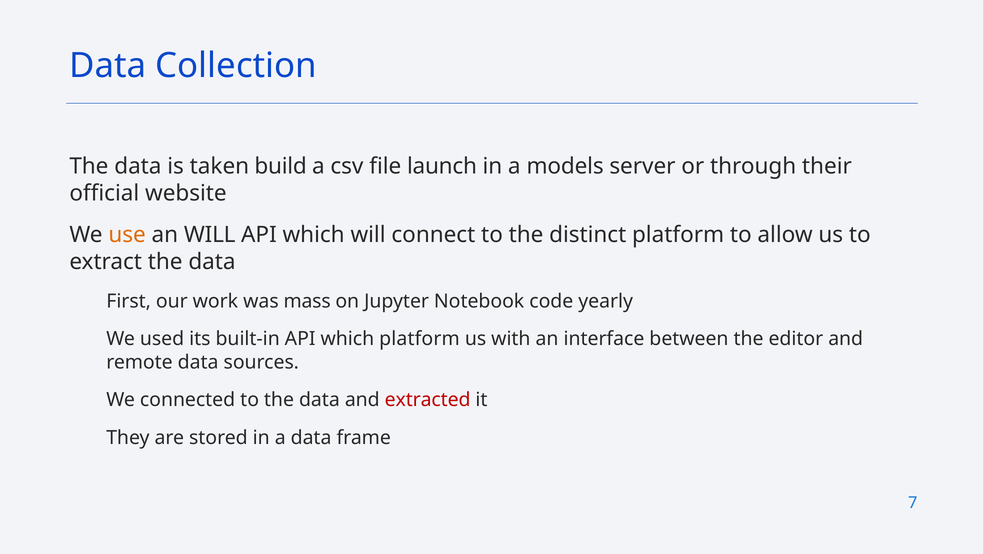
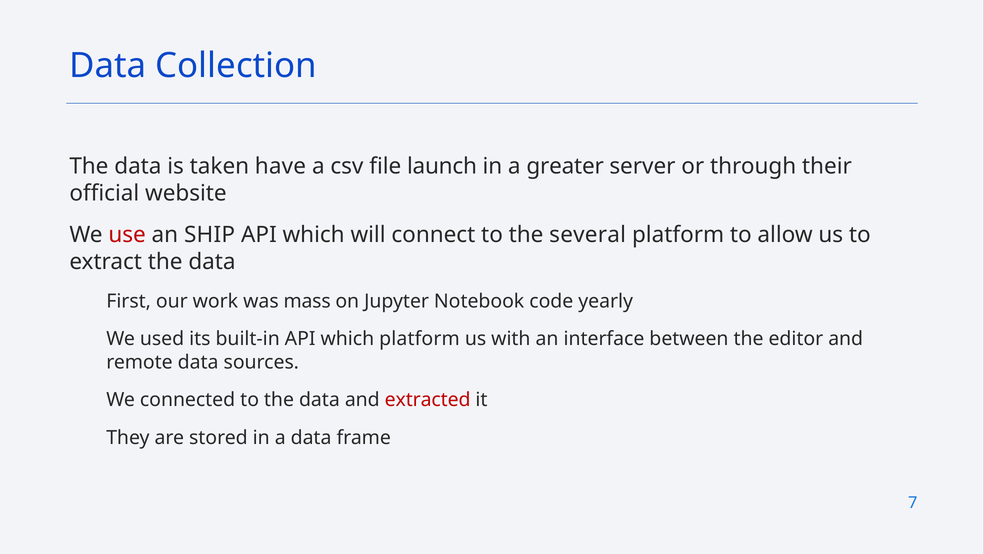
build: build -> have (280, 166)
models: models -> greater (565, 166)
use colour: orange -> red (127, 235)
an WILL: WILL -> SHIP (210, 235)
distinct: distinct -> several (588, 235)
